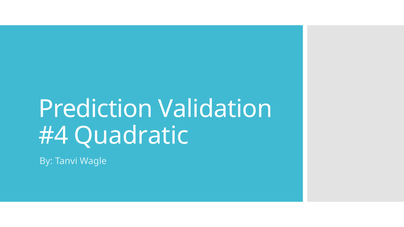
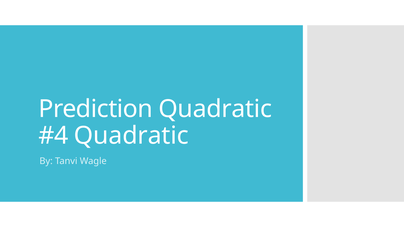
Prediction Validation: Validation -> Quadratic (215, 109)
